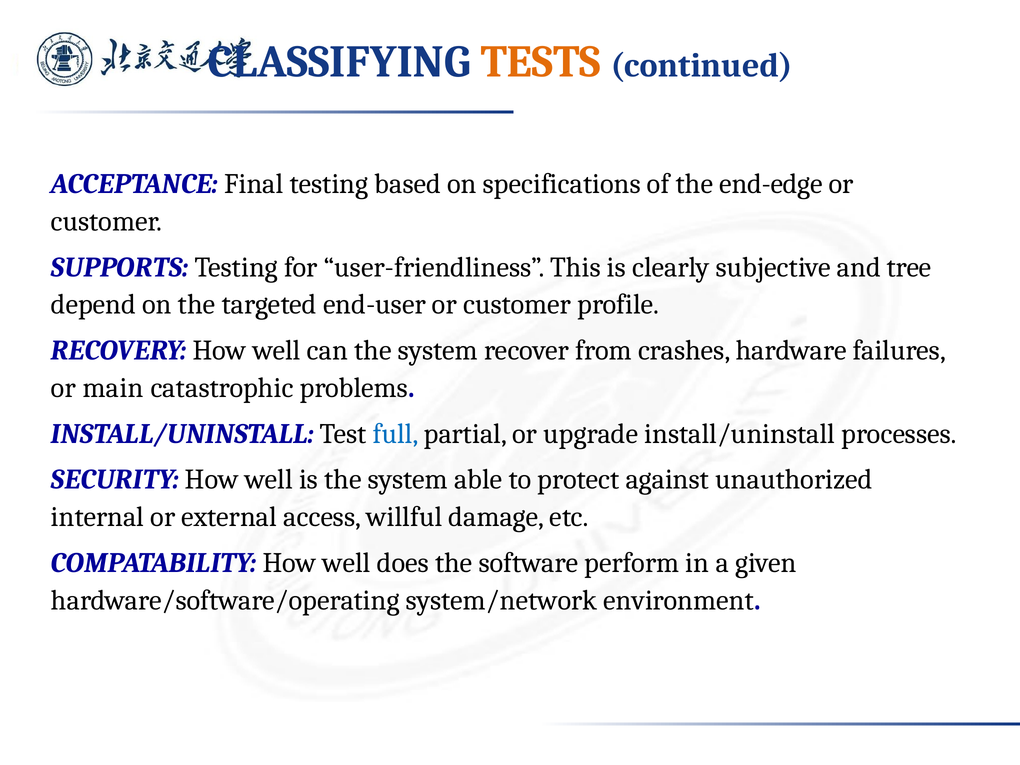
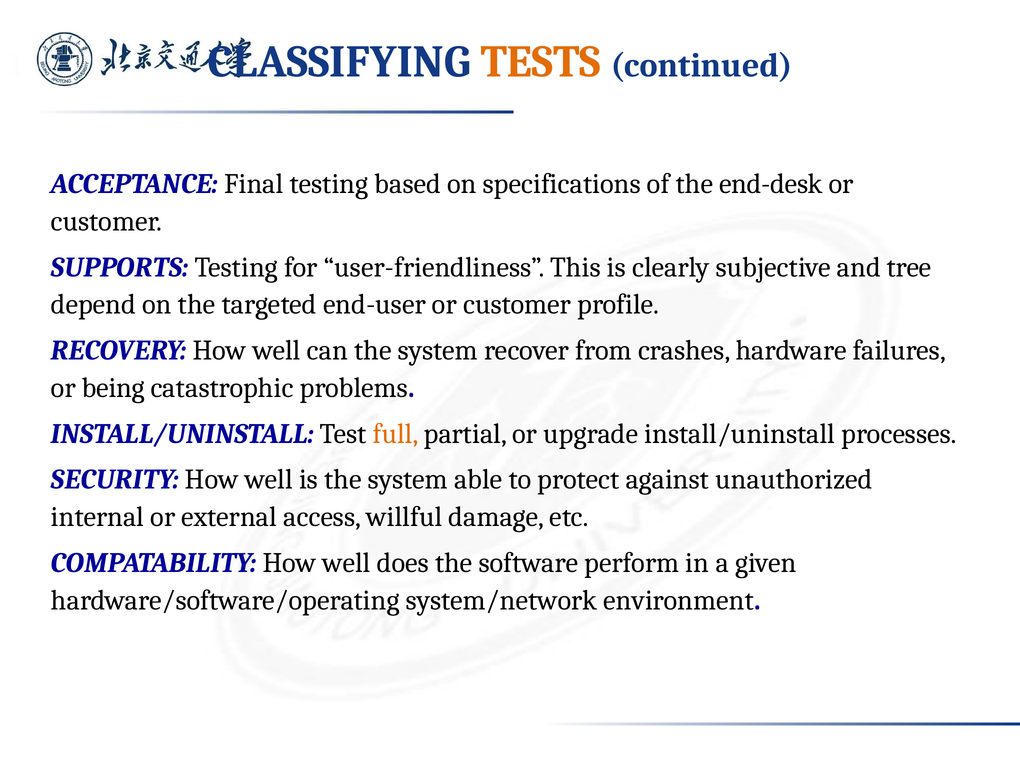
end-edge: end-edge -> end-desk (771, 184)
main: main -> being (113, 388)
full colour: blue -> orange (396, 434)
